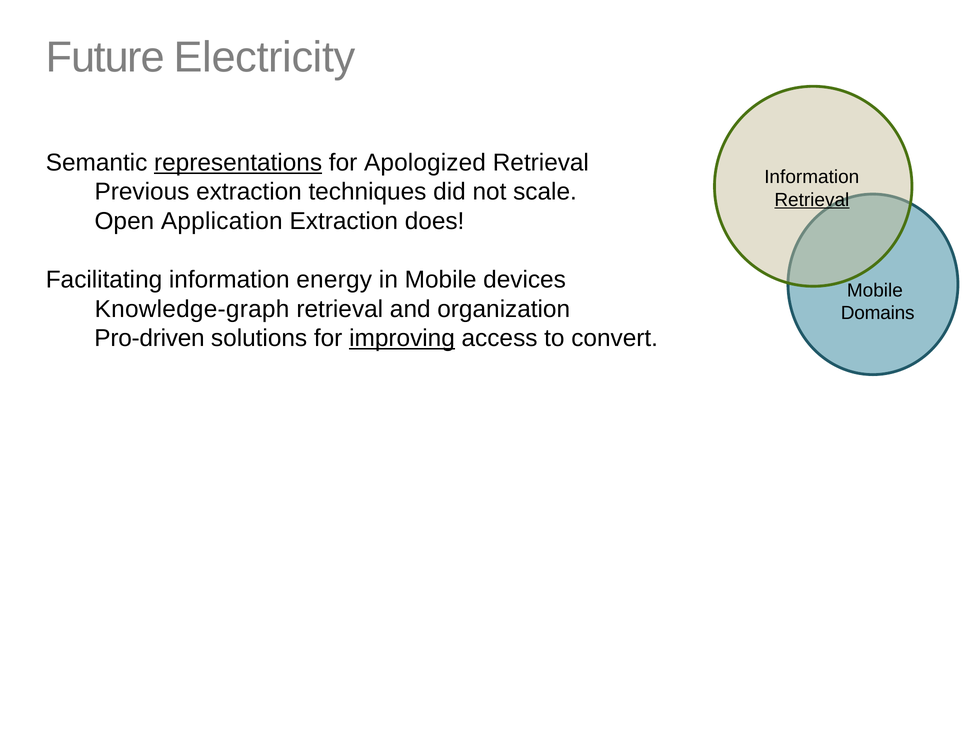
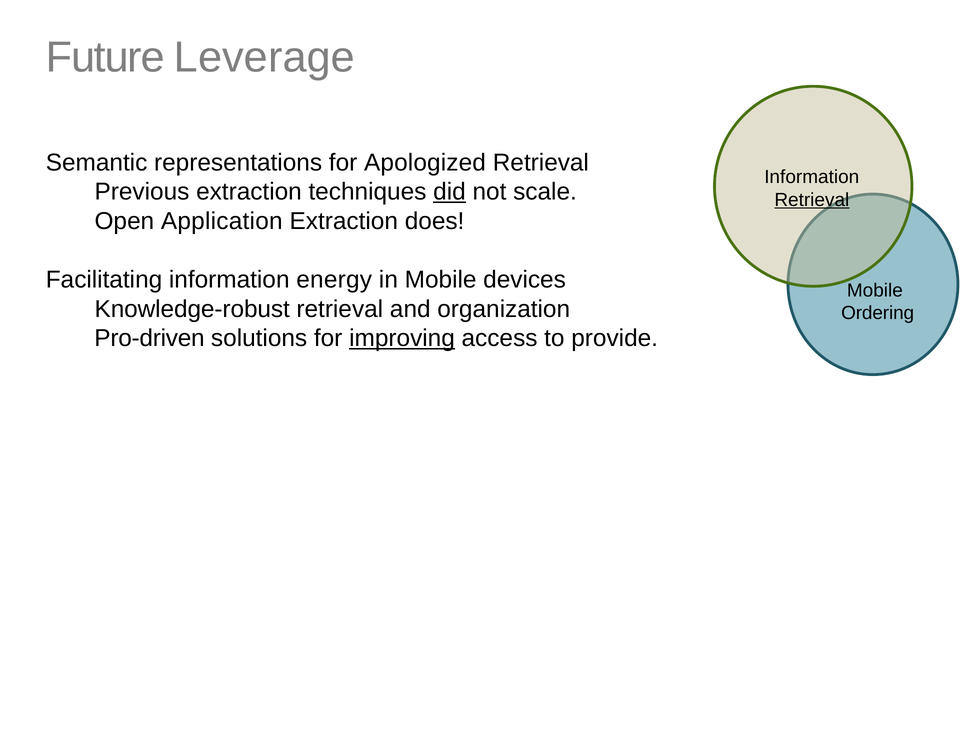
Electricity: Electricity -> Leverage (264, 58)
representations underline: present -> none (238, 163)
did underline: none -> present (449, 192)
Knowledge-graph: Knowledge-graph -> Knowledge-robust (192, 309)
Domains: Domains -> Ordering (878, 313)
convert: convert -> provide (615, 338)
